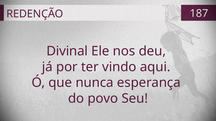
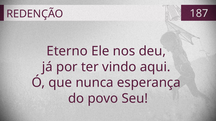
Divinal: Divinal -> Eterno (67, 51)
